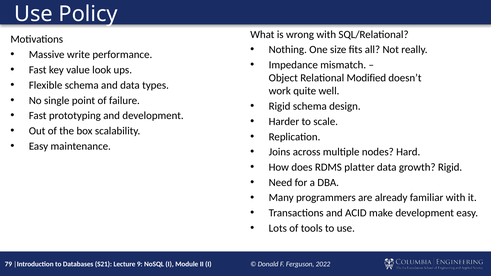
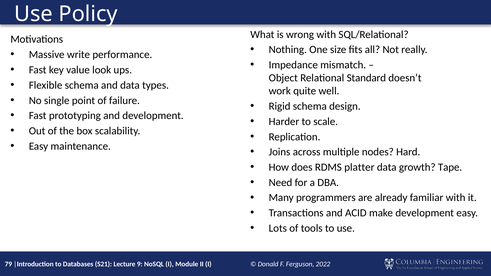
Modified: Modified -> Standard (366, 78)
growth Rigid: Rigid -> Tape (450, 167)
